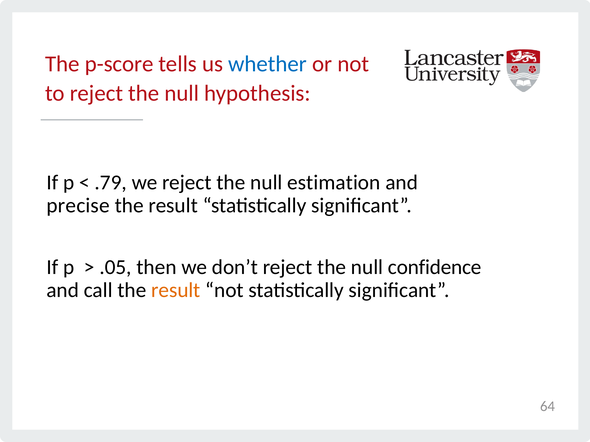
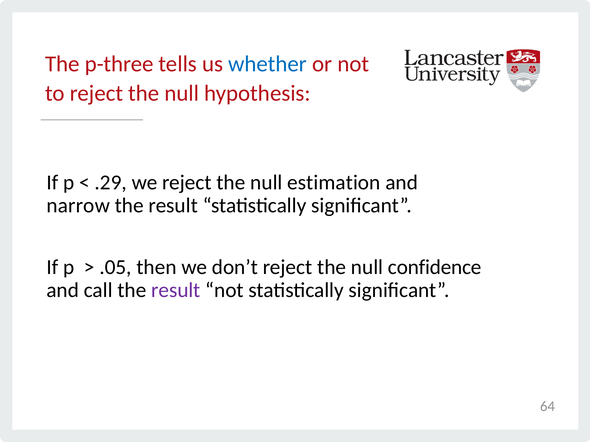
p-score: p-score -> p-three (119, 64)
.79: .79 -> .29 (111, 183)
precise: precise -> narrow (78, 206)
result colour: orange -> purple (176, 291)
